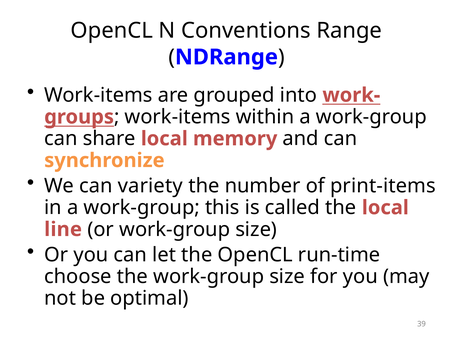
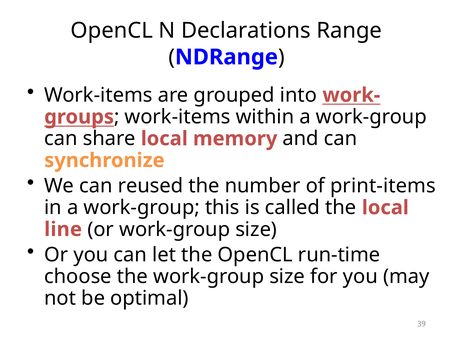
Conventions: Conventions -> Declarations (246, 31)
variety: variety -> reused (150, 186)
